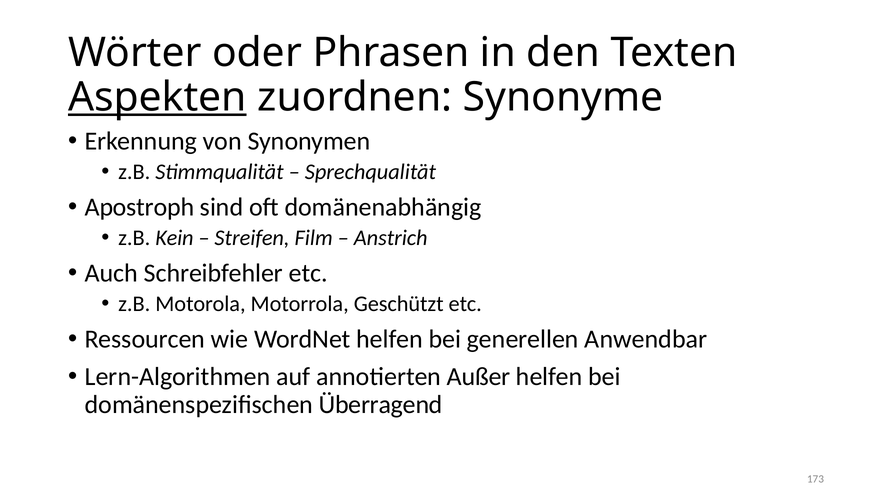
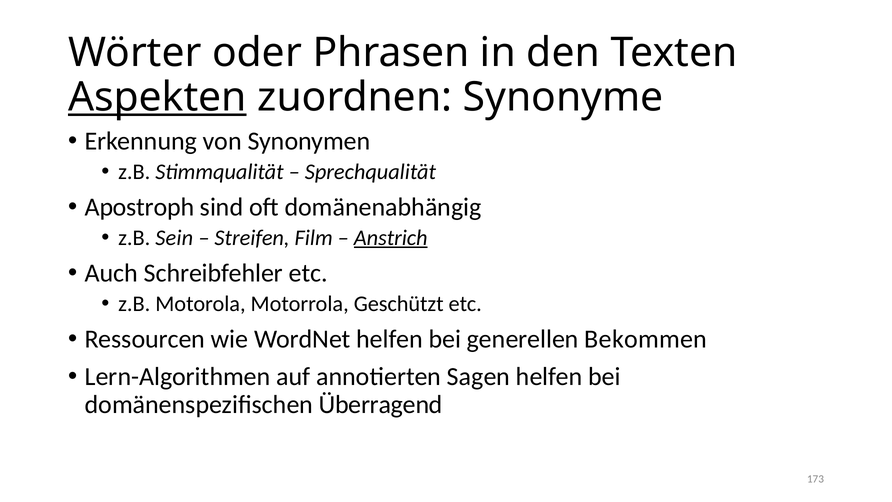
Kein: Kein -> Sein (174, 238)
Anstrich underline: none -> present (391, 238)
Anwendbar: Anwendbar -> Bekommen (646, 339)
Außer: Außer -> Sagen (479, 376)
